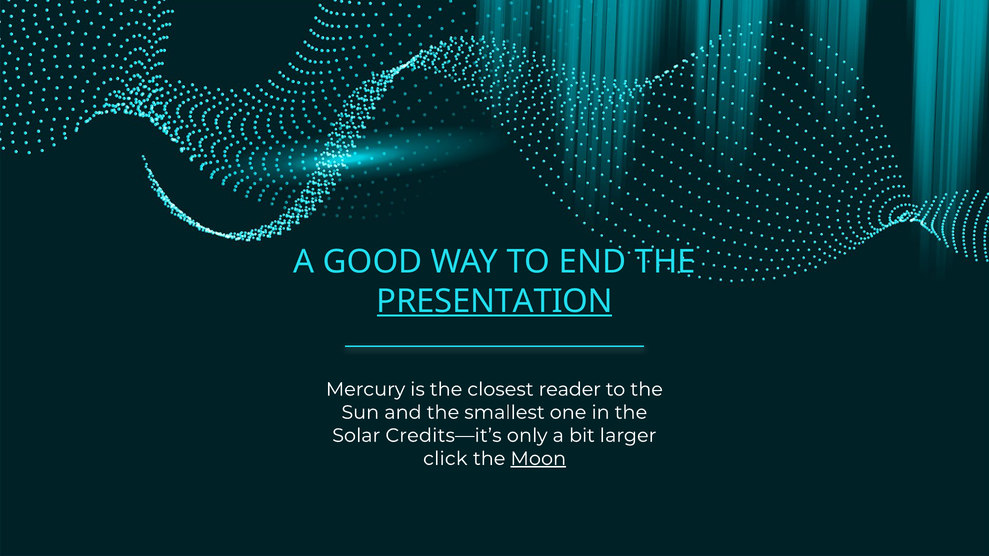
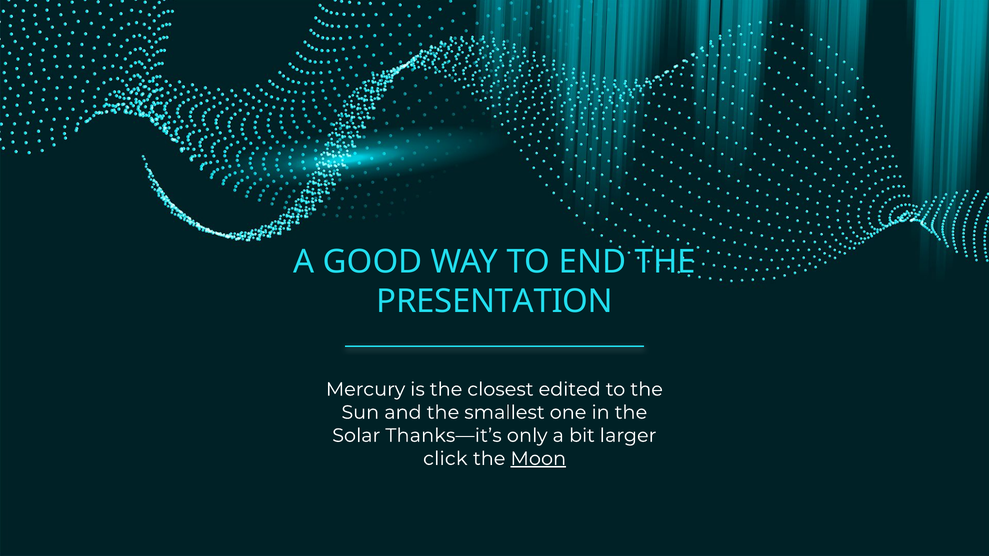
PRESENTATION underline: present -> none (495, 301)
reader: reader -> edited (570, 390)
Credits—it’s: Credits—it’s -> Thanks—it’s (444, 436)
